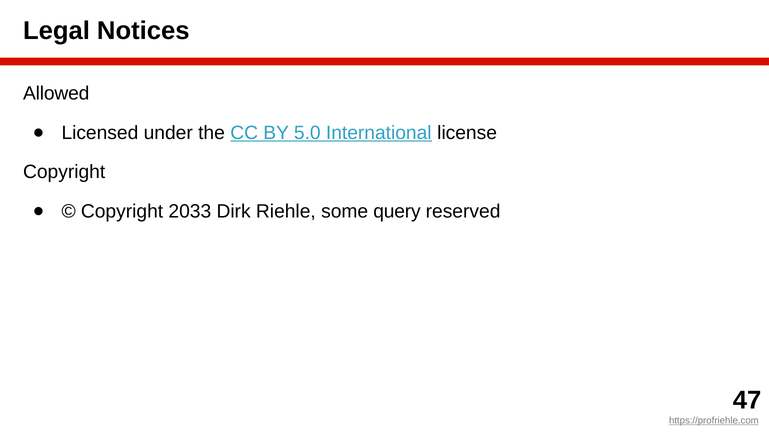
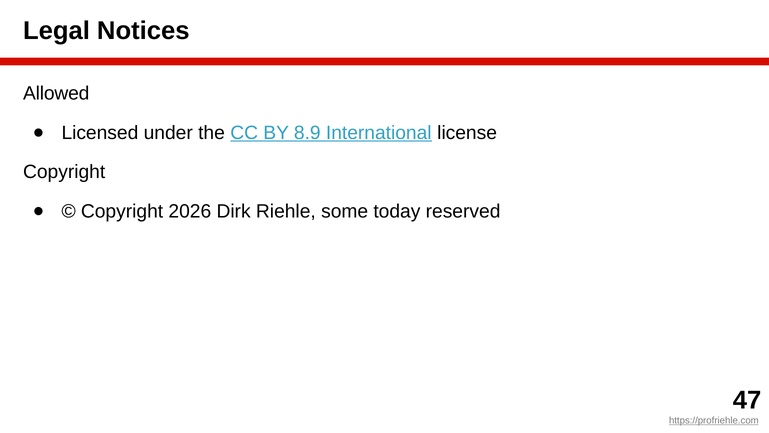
5.0: 5.0 -> 8.9 (307, 133)
2033: 2033 -> 2026 (190, 211)
query: query -> today (397, 211)
